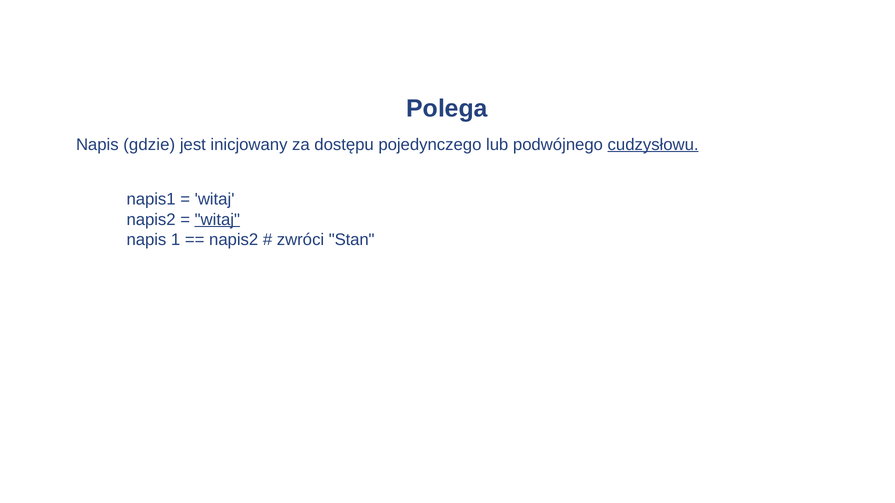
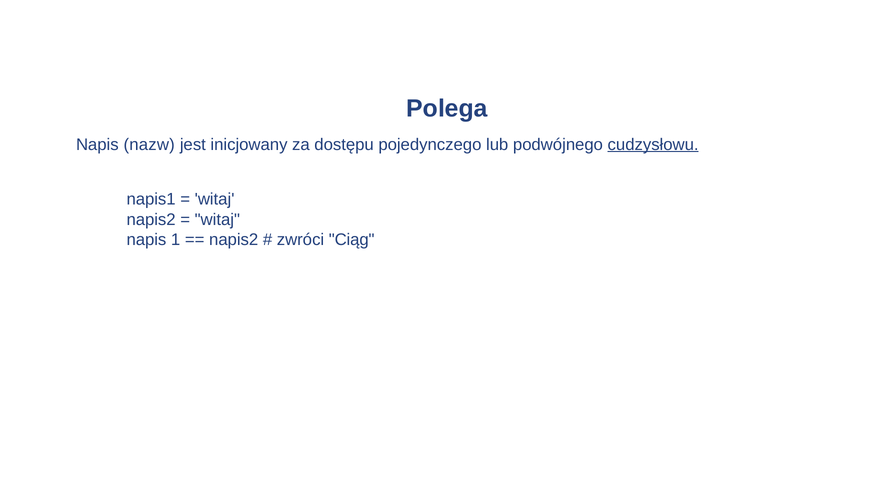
gdzie: gdzie -> nazw (149, 145)
witaj underline: present -> none (217, 220)
Stan: Stan -> Ciąg (352, 240)
